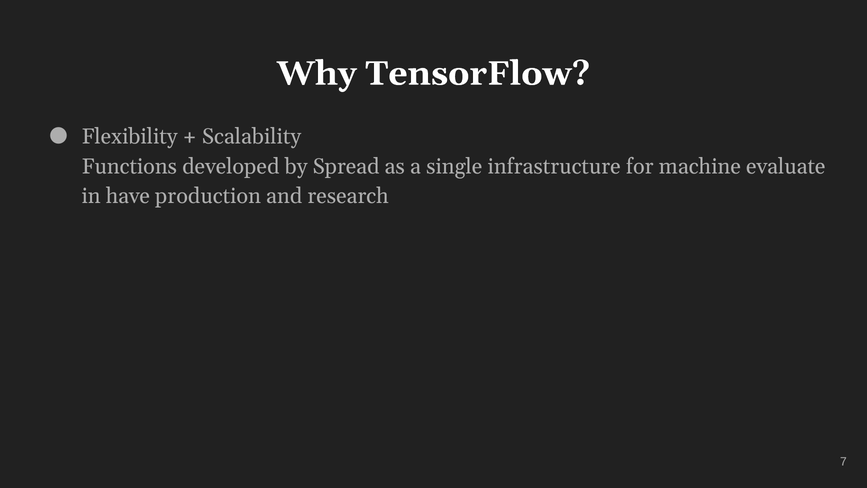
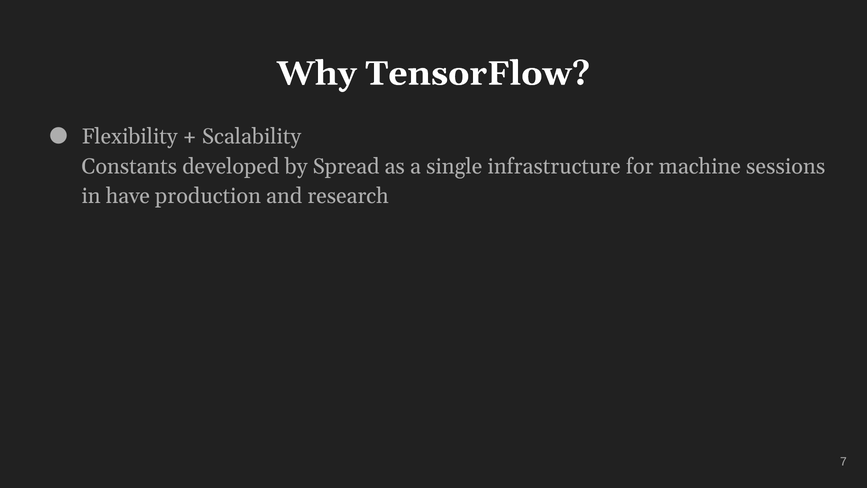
Functions: Functions -> Constants (129, 166)
evaluate: evaluate -> sessions (786, 166)
